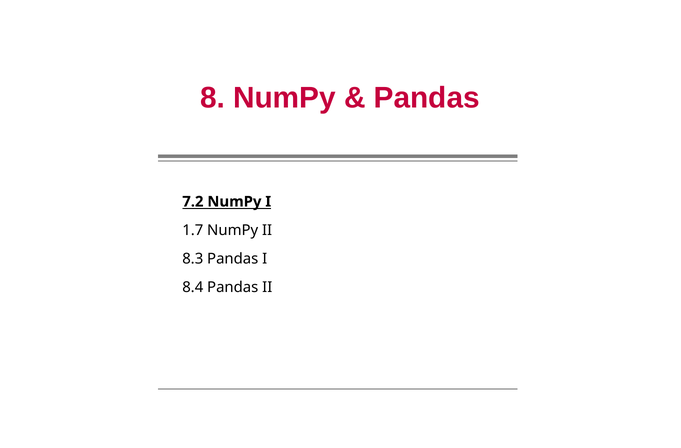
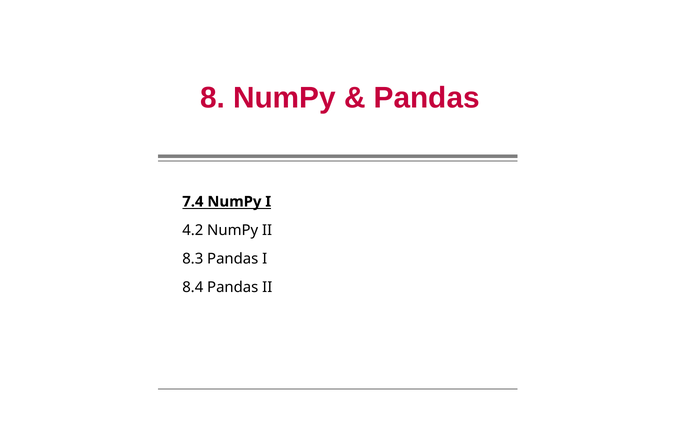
7.2: 7.2 -> 7.4 (193, 201)
1.7: 1.7 -> 4.2 (193, 230)
